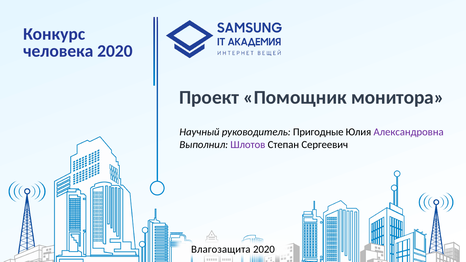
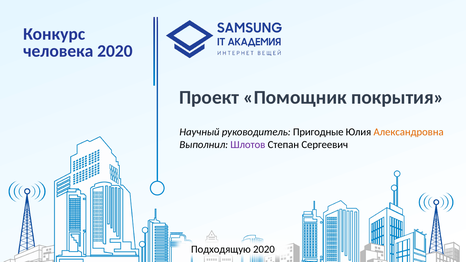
монитора: монитора -> покрытия (398, 97)
Александровна colour: purple -> orange (409, 132)
Влагозащита: Влагозащита -> Подходящую (221, 249)
